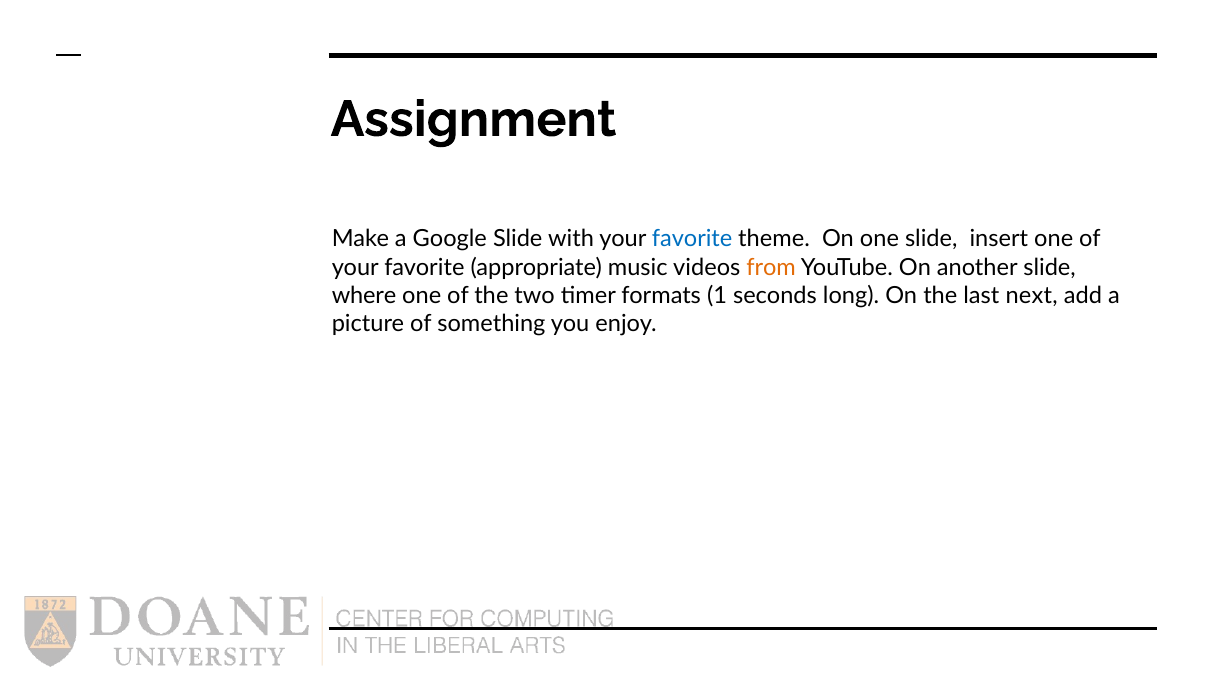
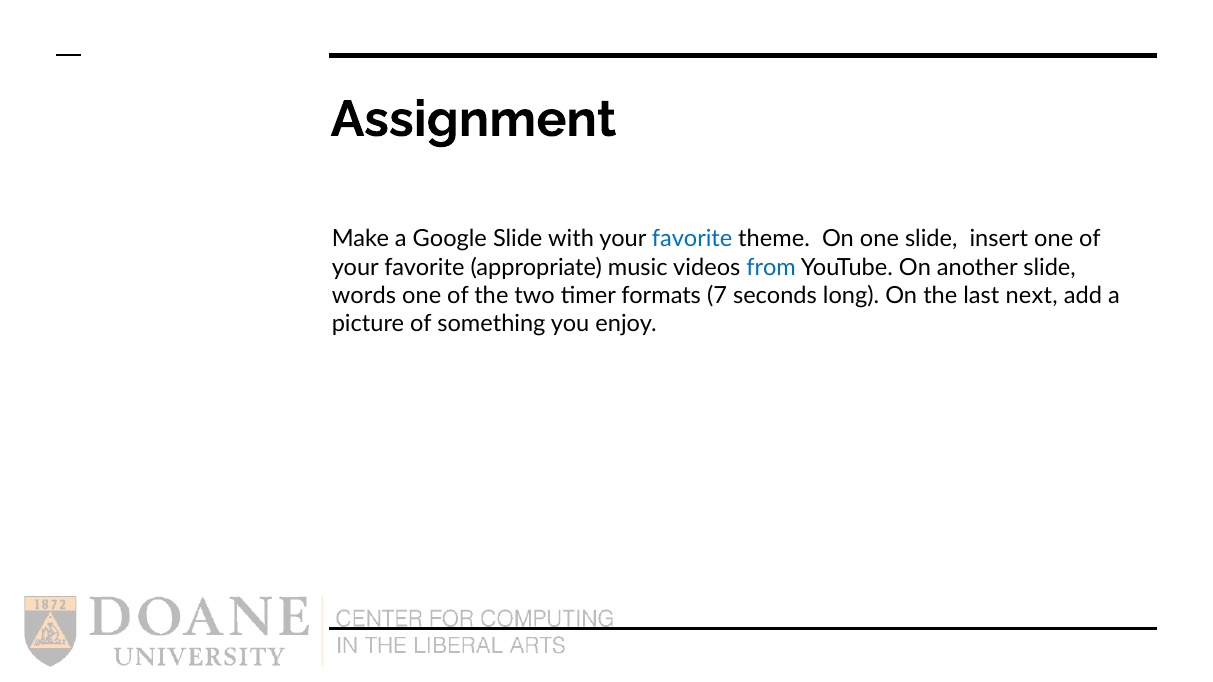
from colour: orange -> blue (771, 268)
where: where -> words (364, 296)
1: 1 -> 7 (717, 296)
